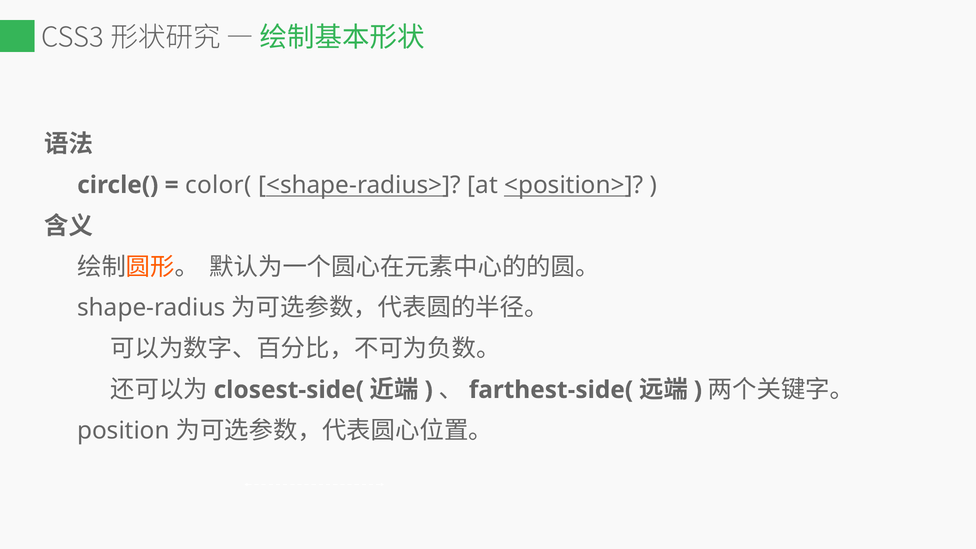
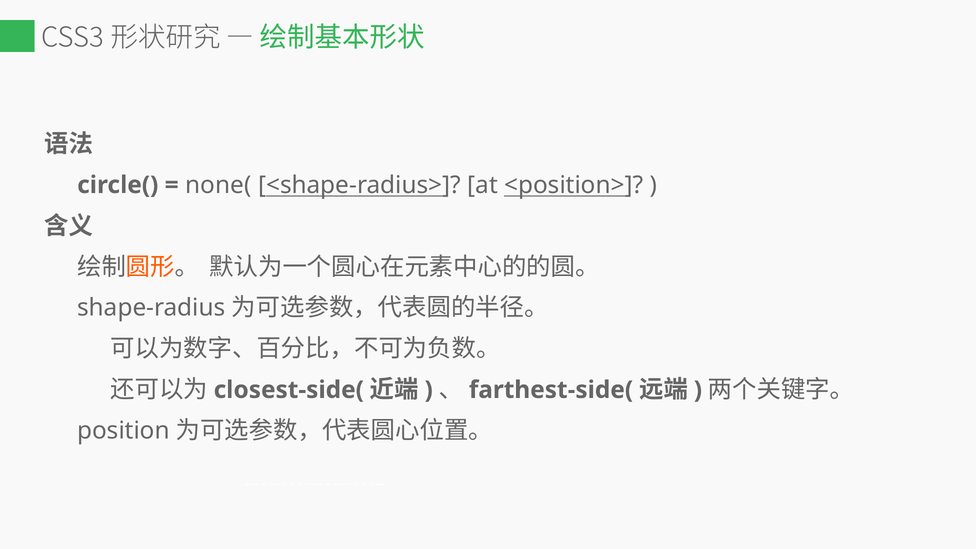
color(: color( -> none( (218, 185)
